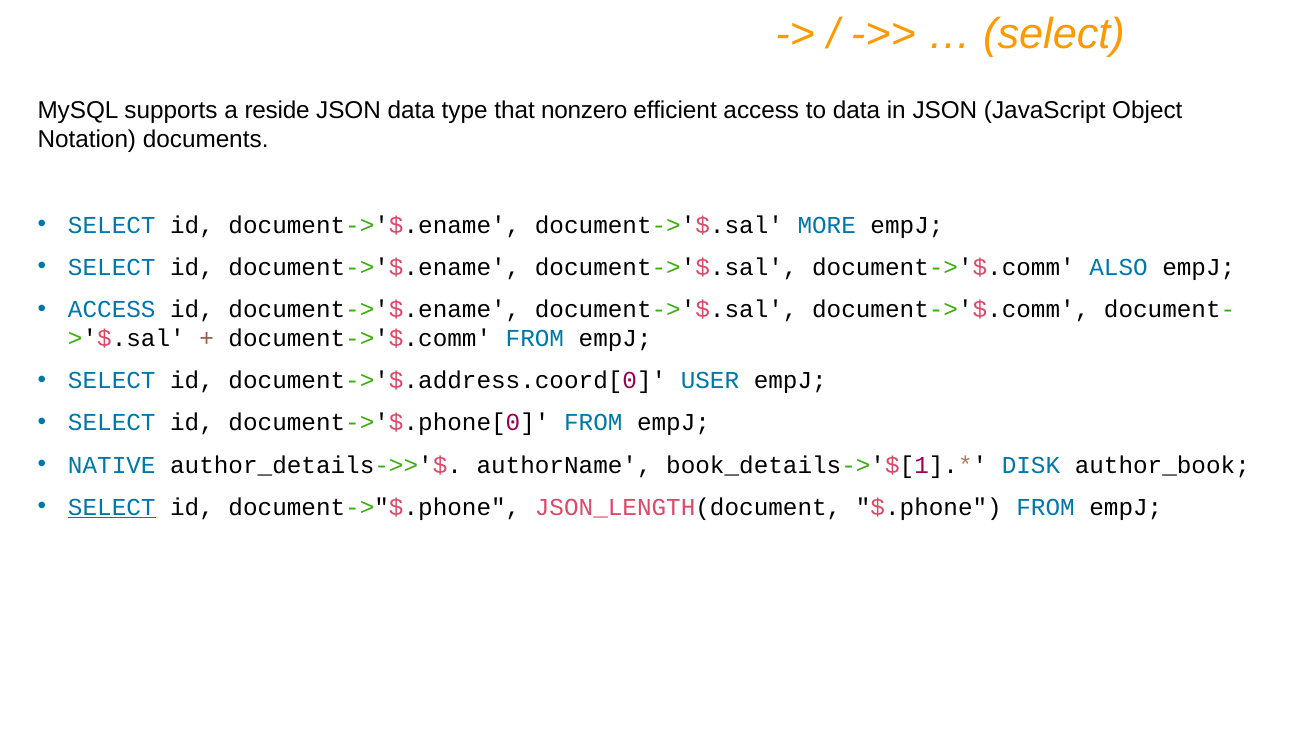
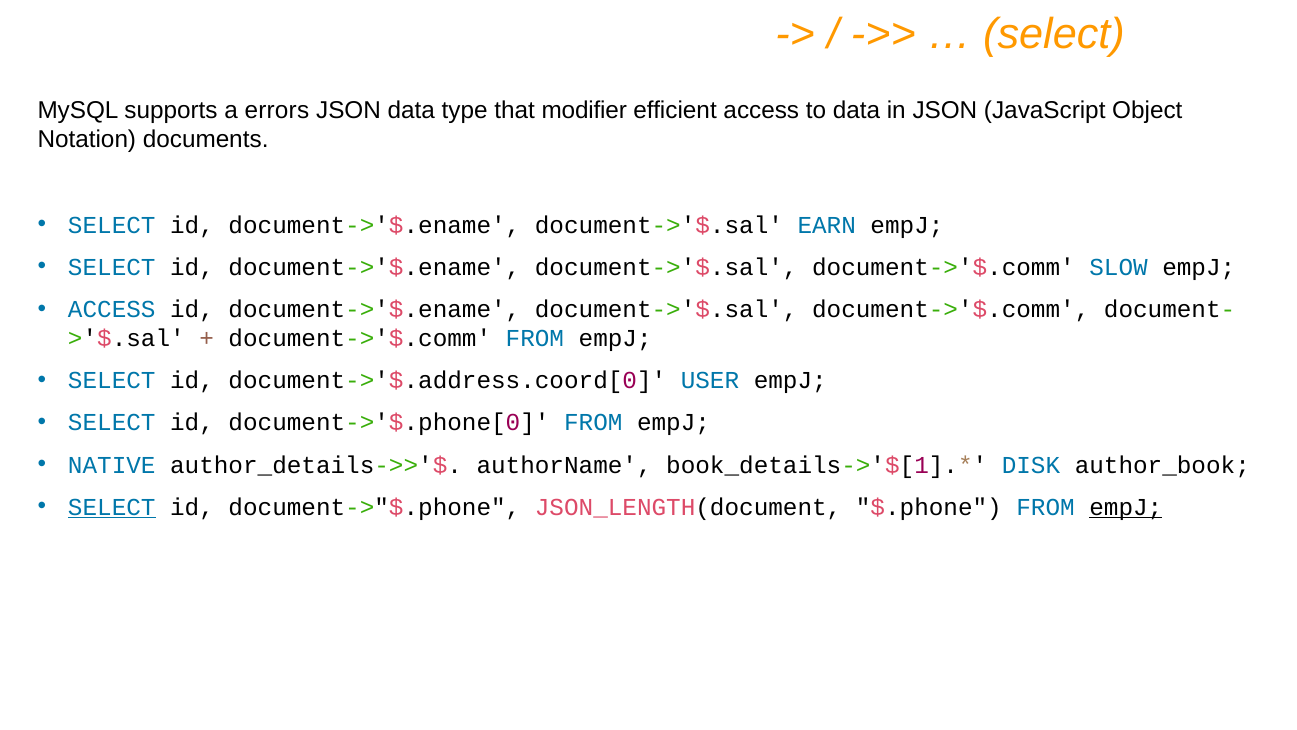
reside: reside -> errors (277, 110)
nonzero: nonzero -> modifier (584, 110)
MORE: MORE -> EARN (827, 225)
ALSO: ALSO -> SLOW (1119, 267)
empJ underline: none -> present (1126, 507)
